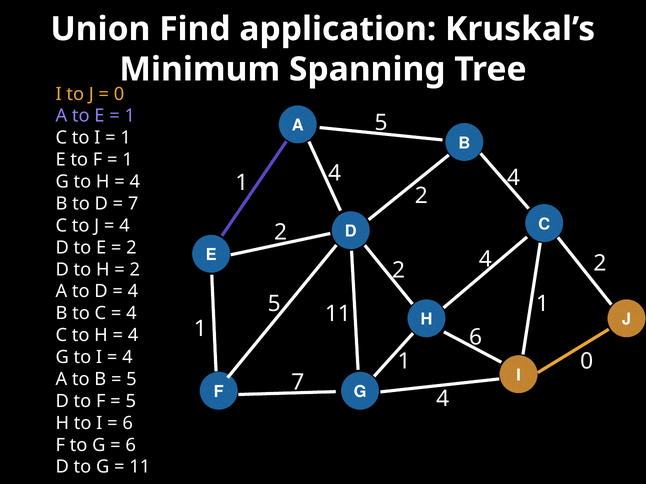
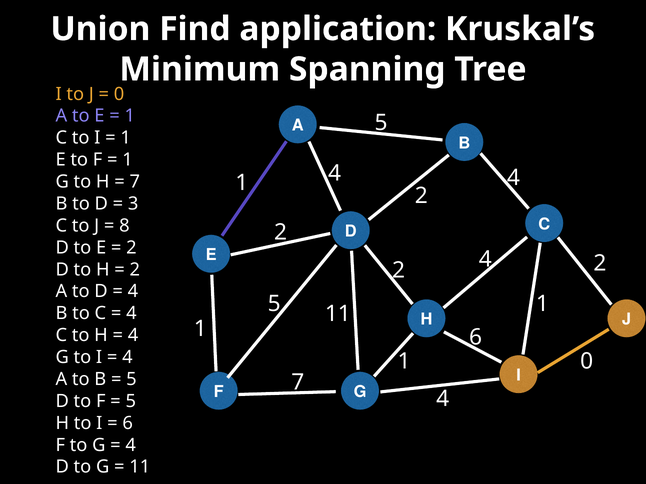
4: 4 -> 7 (135, 182)
7: 7 -> 3 (133, 204)
4: 4 -> 8 (124, 226)
6: 6 -> 4 (131, 445)
